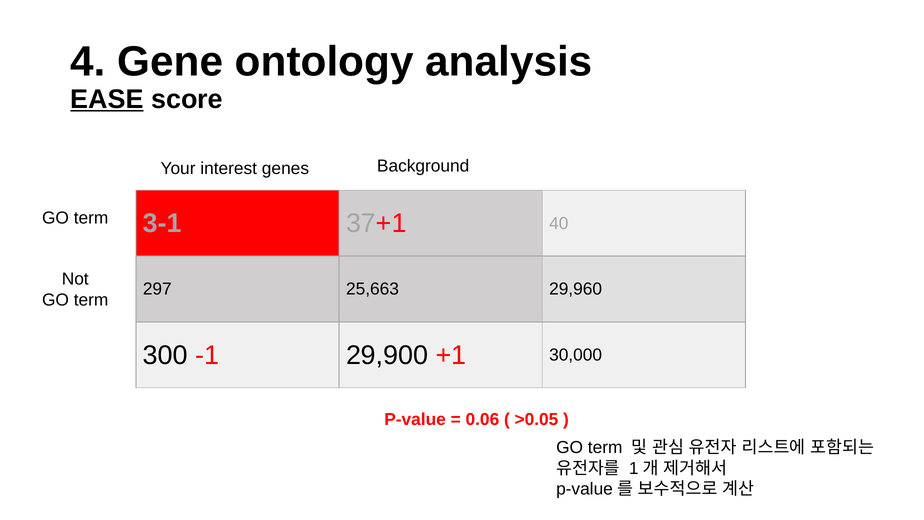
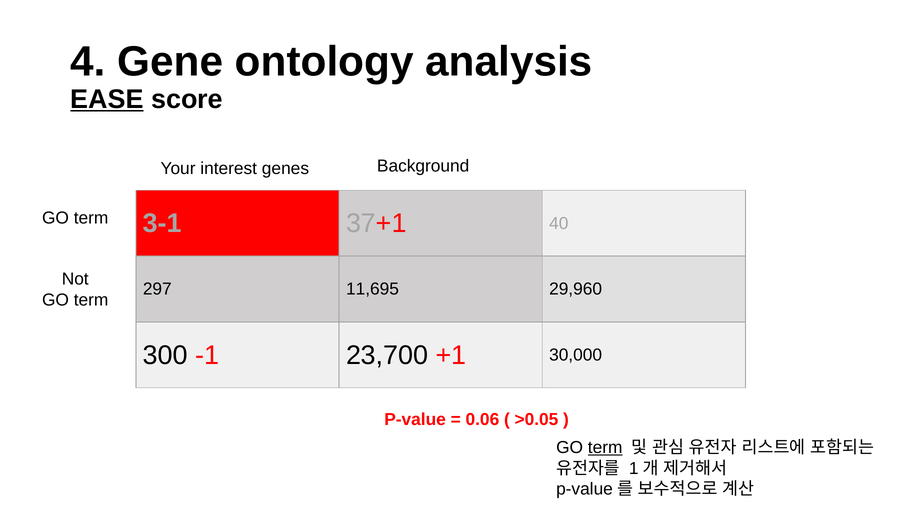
25,663: 25,663 -> 11,695 (372, 289)
29,900: 29,900 -> 23,700 (387, 355)
term underline: none -> present (605, 447)
